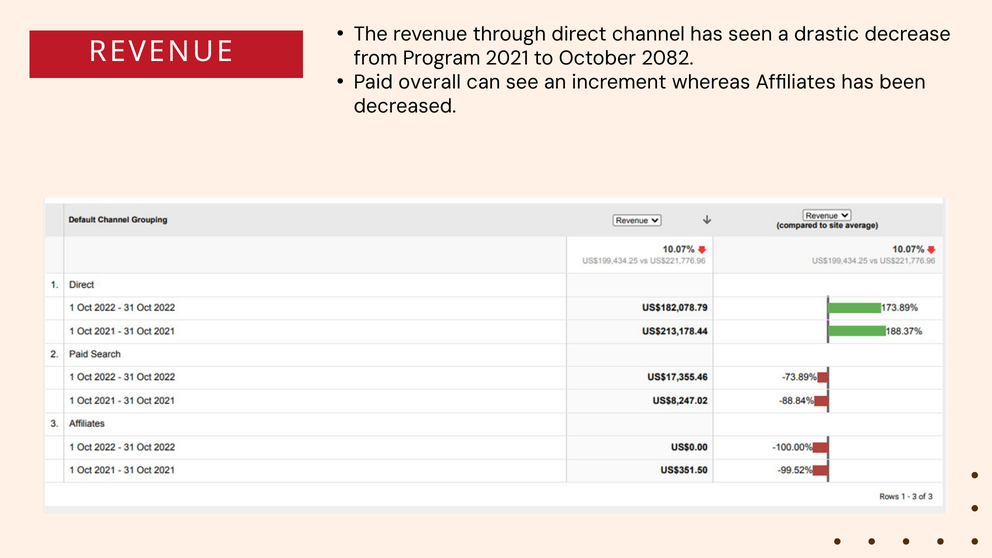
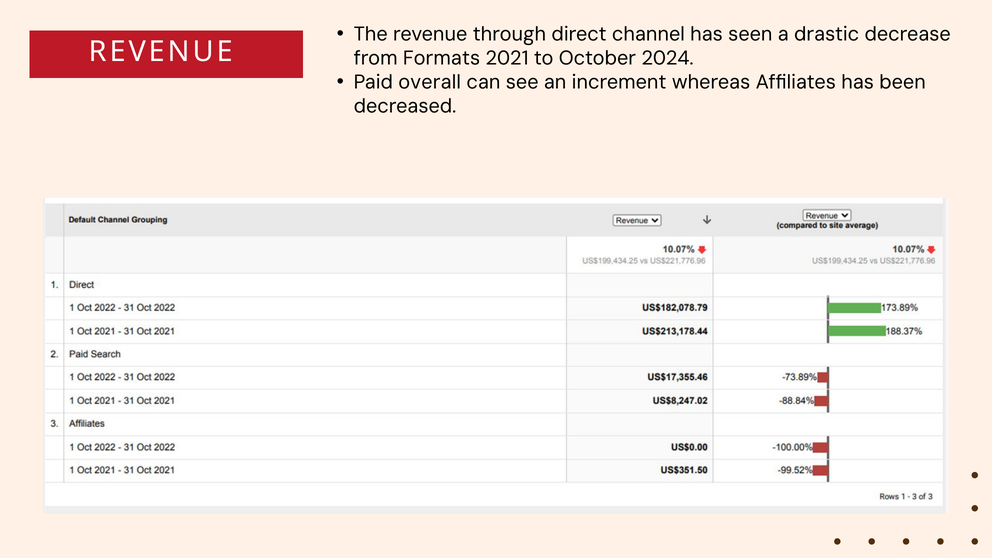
Program: Program -> Formats (442, 58)
2082: 2082 -> 2024 (667, 58)
